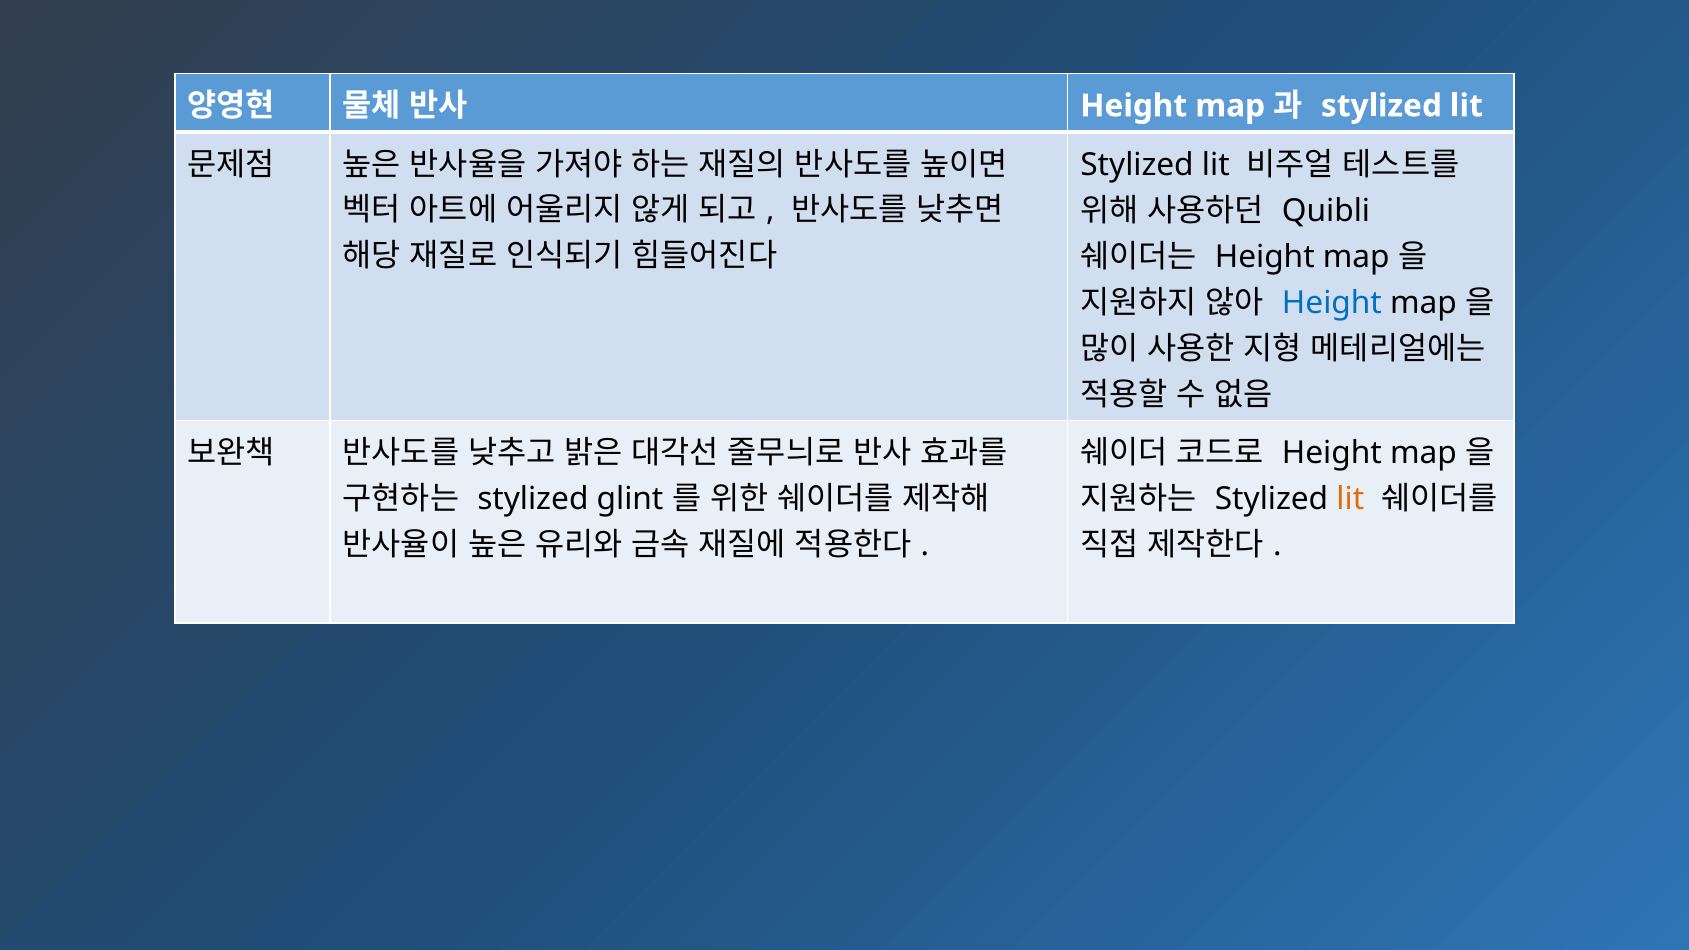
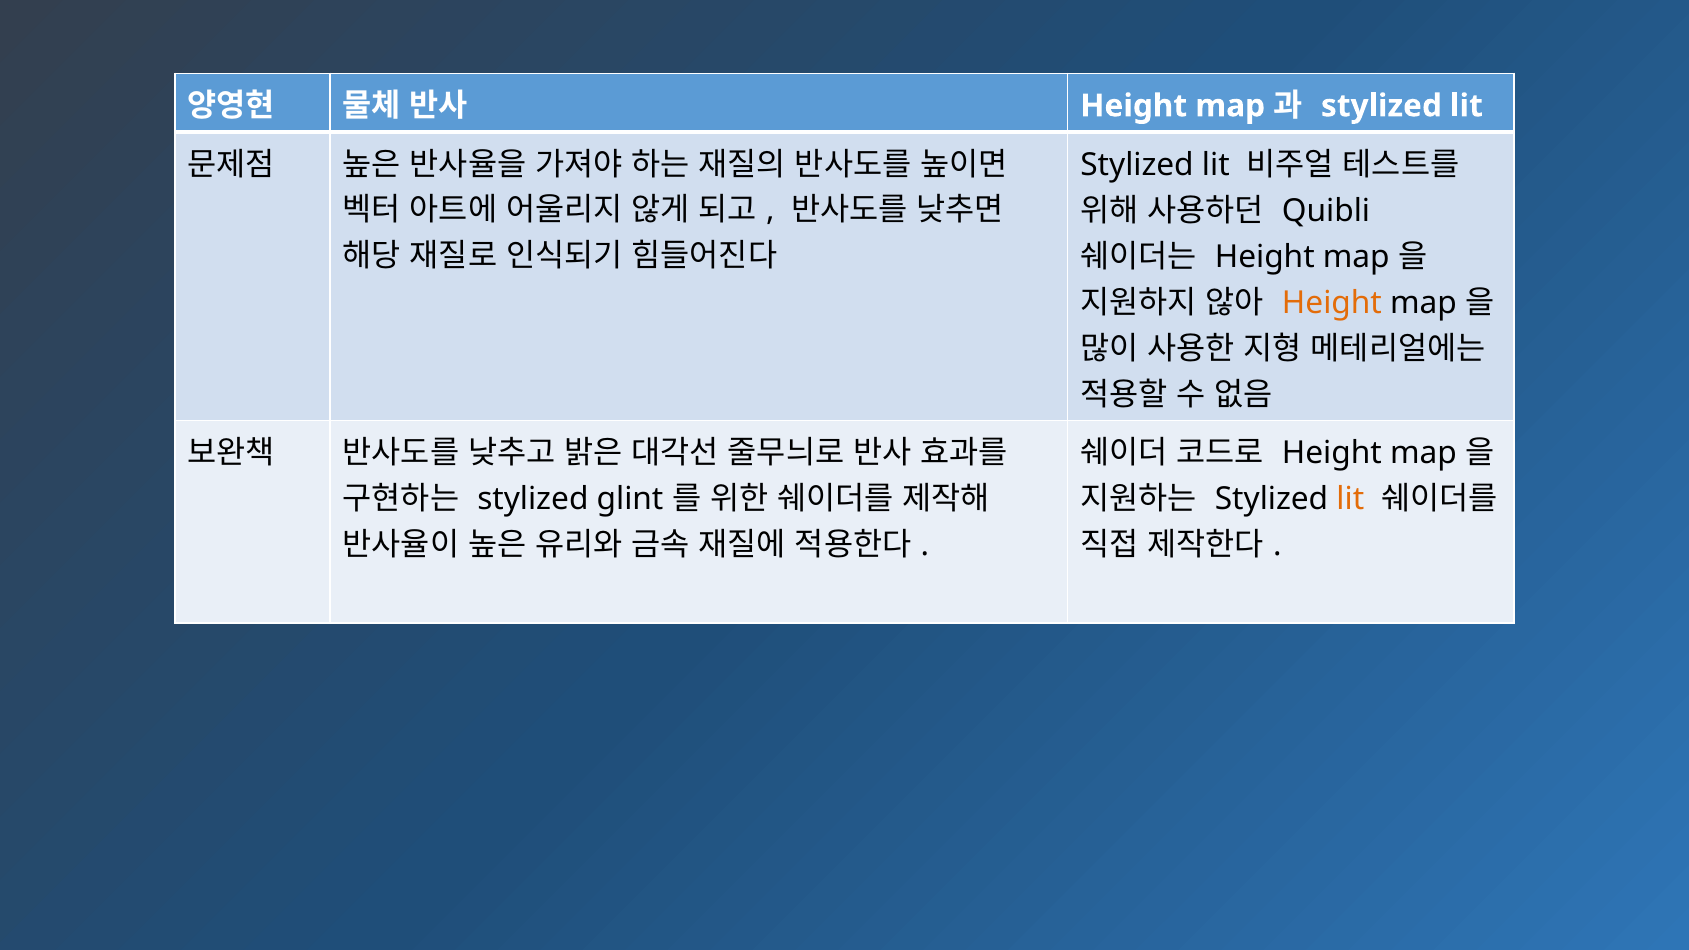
Height colour: blue -> orange (1332, 303)
